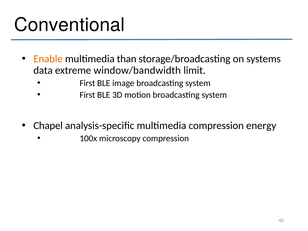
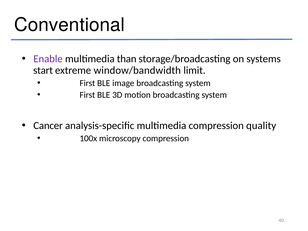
Enable colour: orange -> purple (48, 59)
data: data -> start (43, 70)
Chapel: Chapel -> Cancer (48, 126)
energy: energy -> quality (261, 126)
